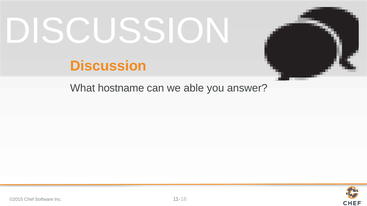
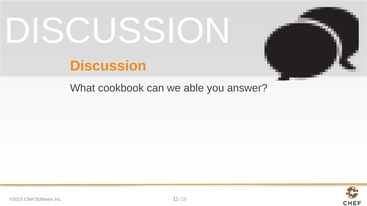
hostname: hostname -> cookbook (121, 88)
